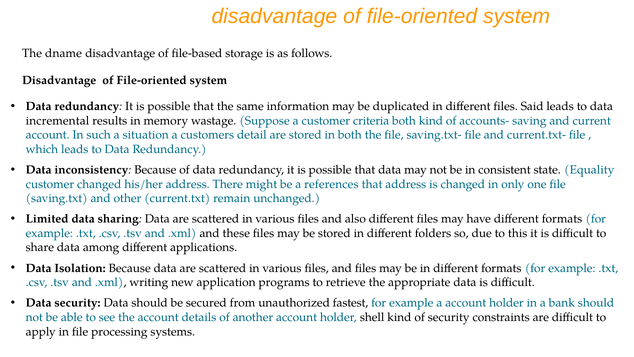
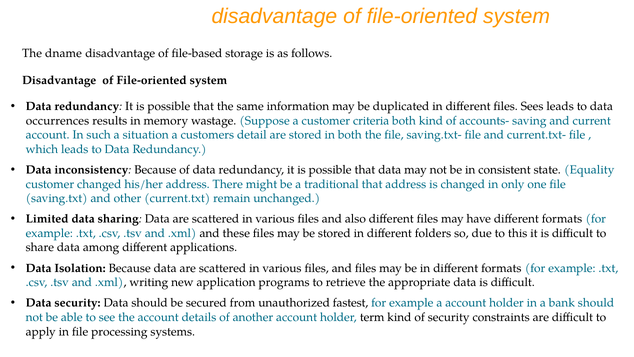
Said: Said -> Sees (532, 106)
incremental: incremental -> occurrences (58, 120)
references: references -> traditional (331, 184)
shell: shell -> term (372, 317)
